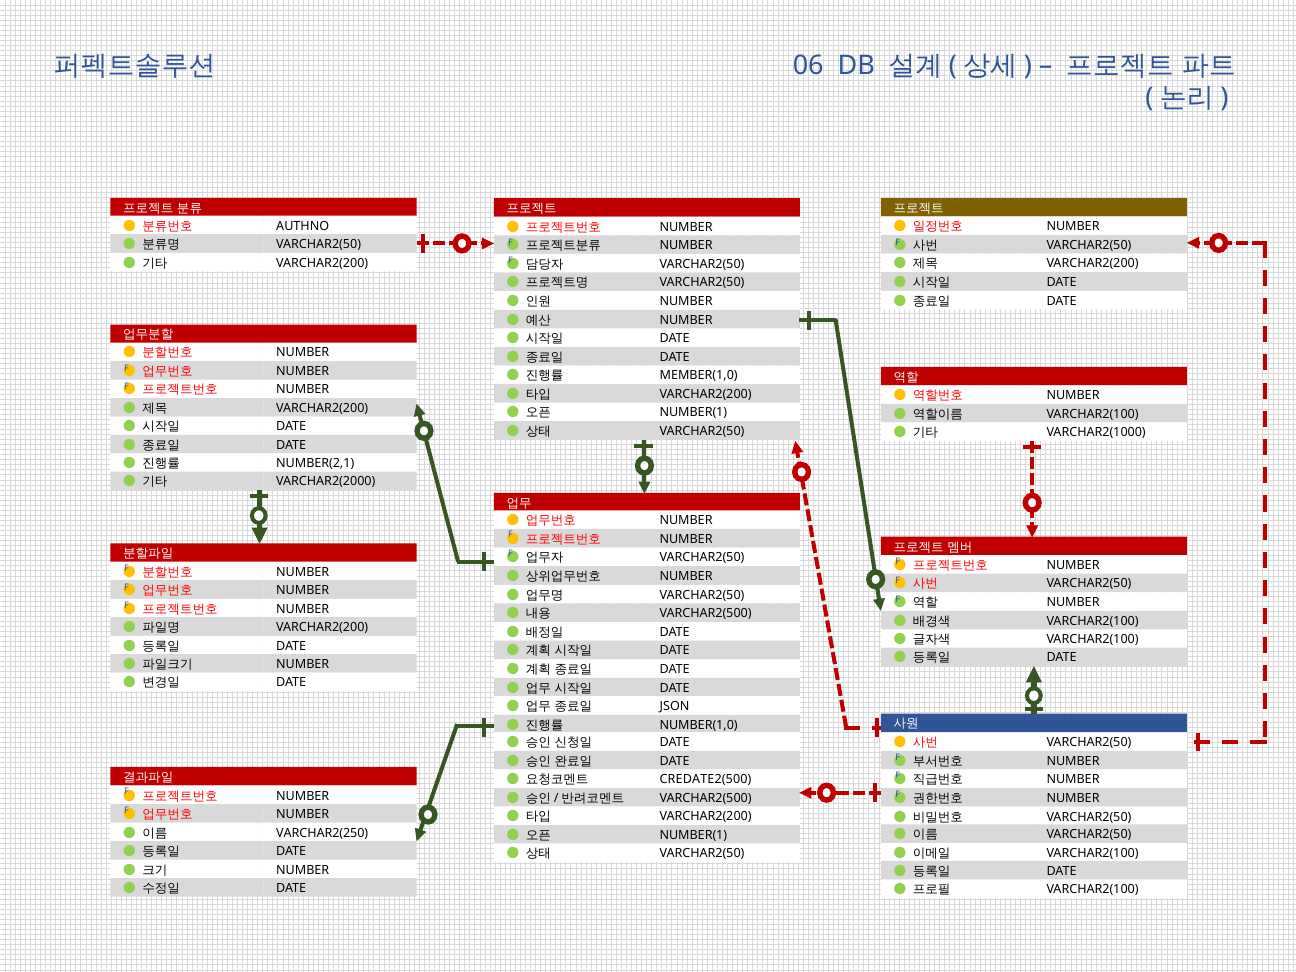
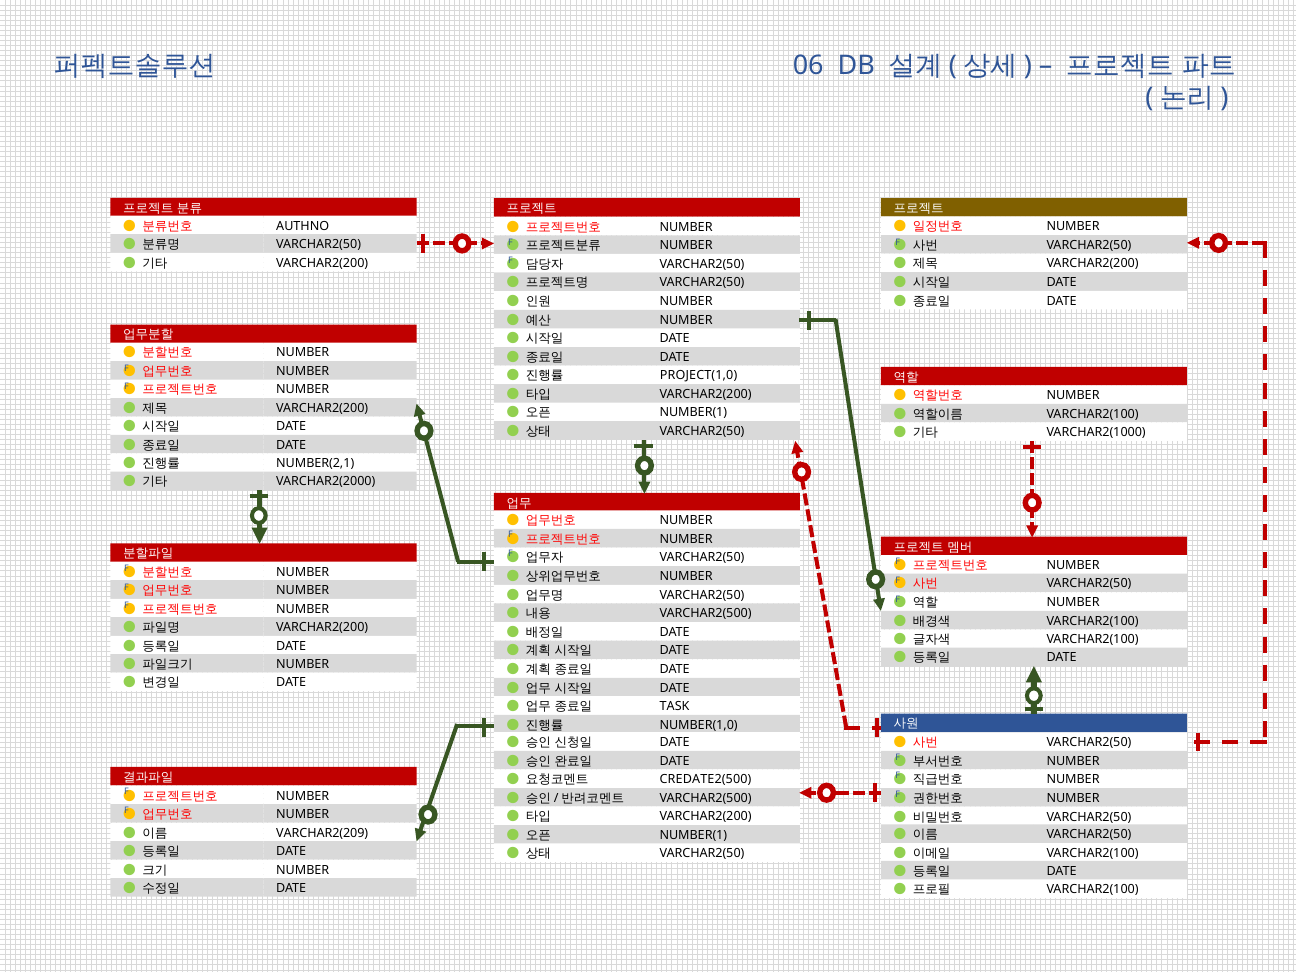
MEMBER(1,0: MEMBER(1,0 -> PROJECT(1,0 (699, 376)
JSON: JSON -> TASK (675, 706)
VARCHAR2(250: VARCHAR2(250 -> VARCHAR2(209 (322, 833)
